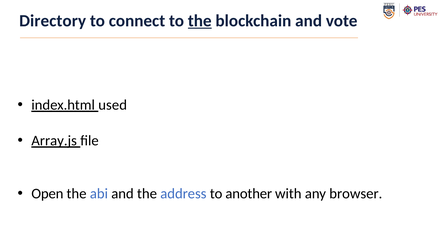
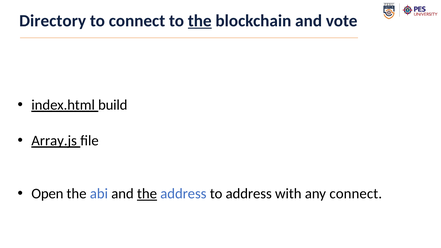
used: used -> build (113, 105)
the underline: none -> present (147, 194)
to another: another -> address (249, 194)
any browser: browser -> connect (356, 194)
